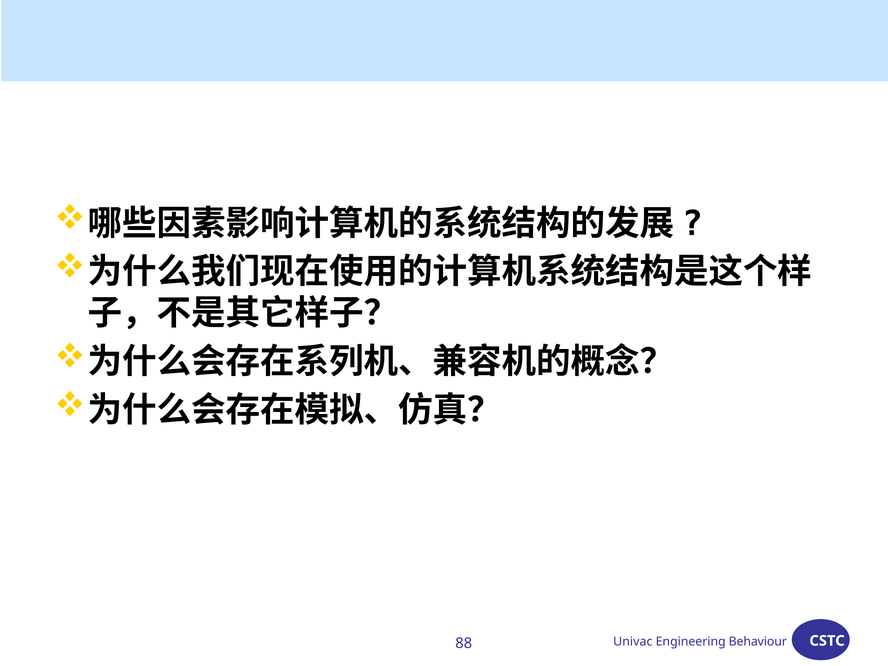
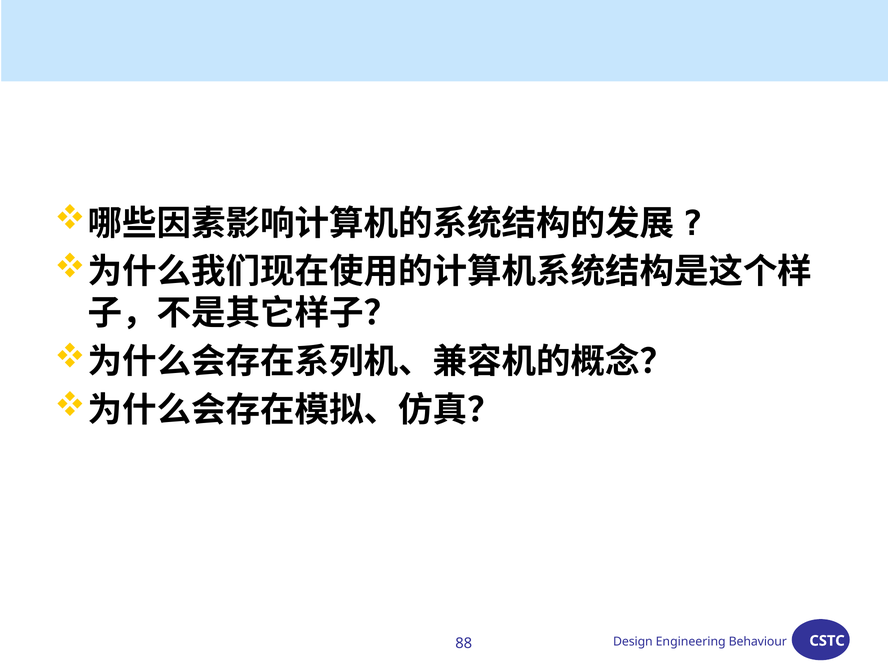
Univac: Univac -> Design (633, 642)
